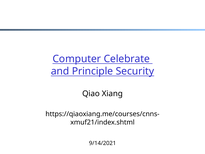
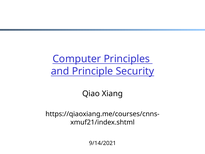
Celebrate: Celebrate -> Principles (127, 59)
